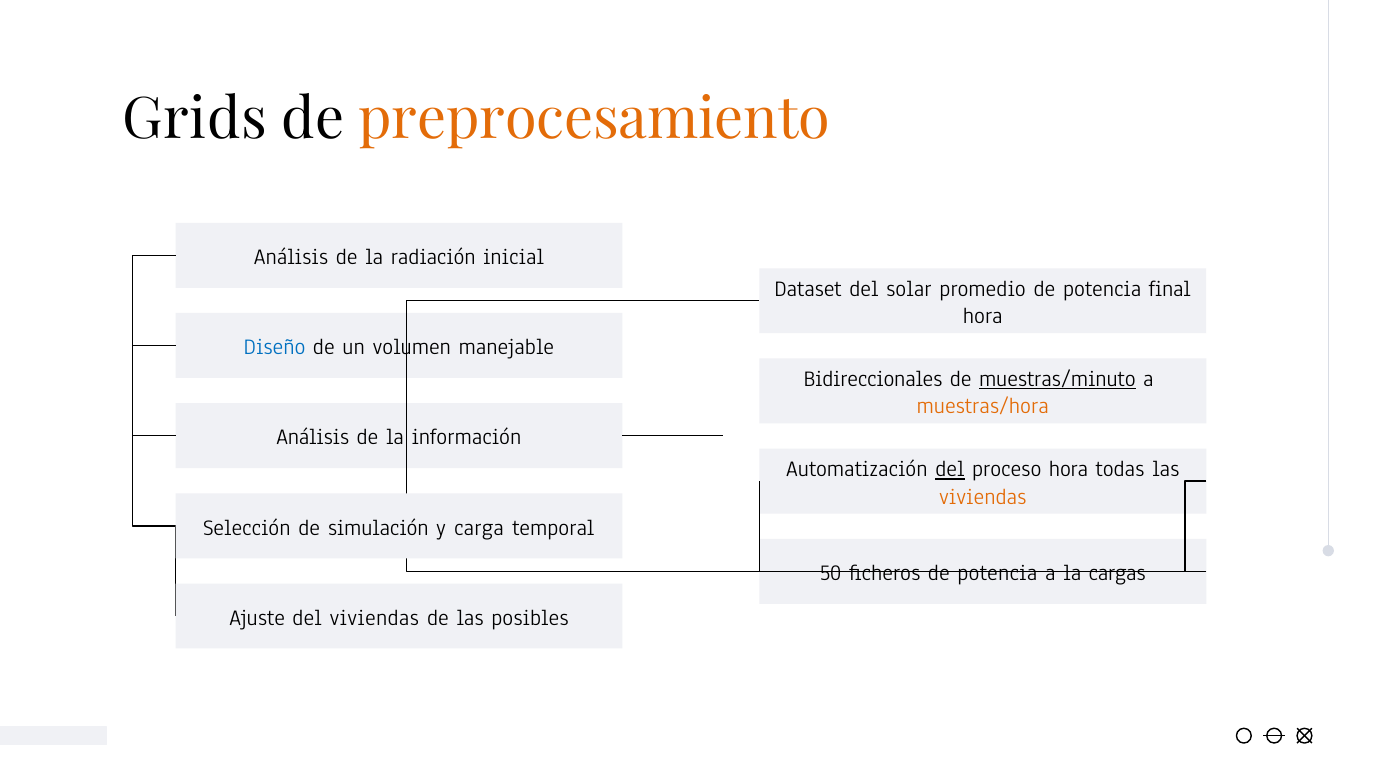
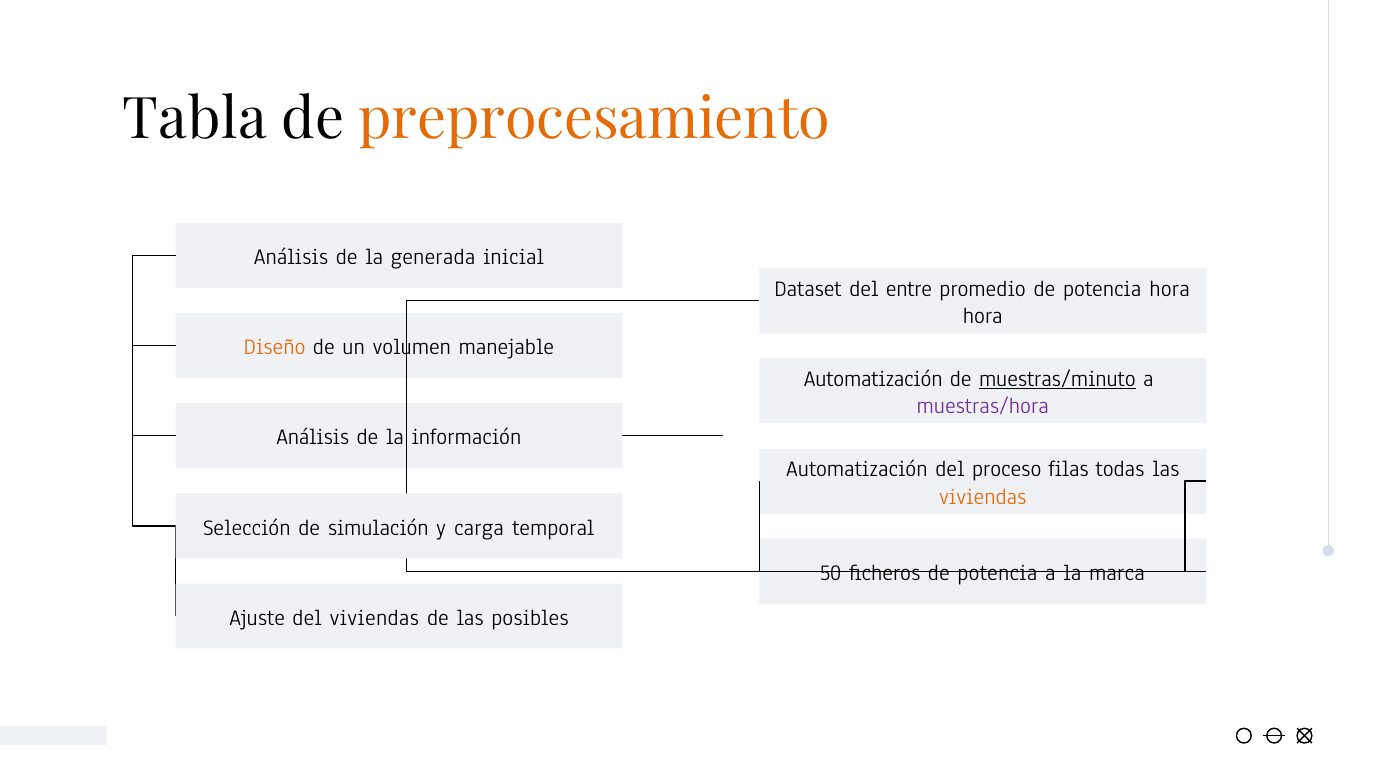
Grids: Grids -> Tabla (195, 120)
radiación: radiación -> generada (433, 257)
solar: solar -> entre (909, 289)
potencia final: final -> hora (1170, 289)
Diseño colour: blue -> orange (275, 347)
Bidireccionales: Bidireccionales -> Automatización (873, 379)
muestras/hora colour: orange -> purple (983, 407)
del underline: present -> none (950, 469)
proceso hora: hora -> filas (1069, 469)
cargas: cargas -> marca (1117, 573)
